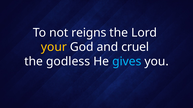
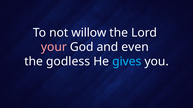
reigns: reigns -> willow (89, 33)
your colour: yellow -> pink (54, 47)
cruel: cruel -> even (135, 47)
